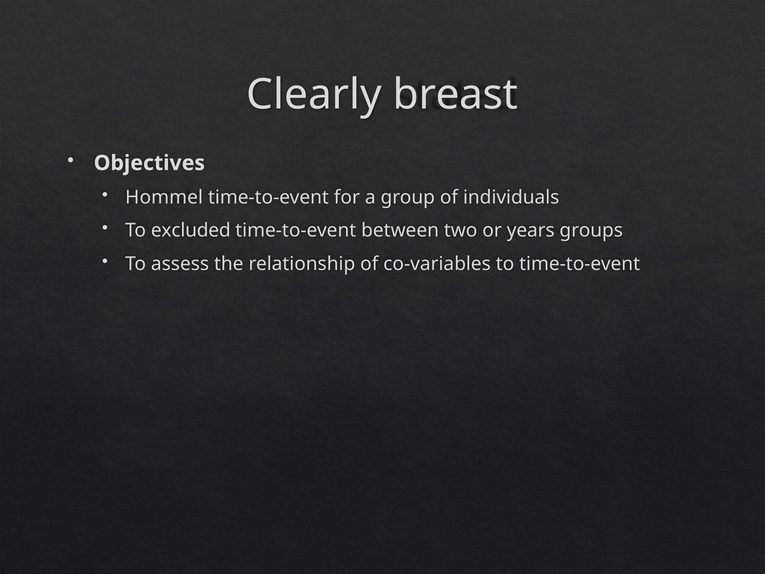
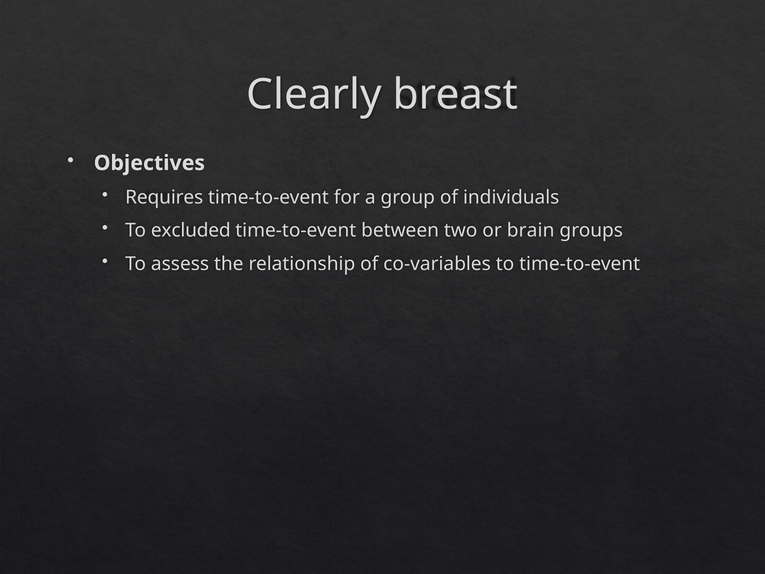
Hommel: Hommel -> Requires (164, 197)
years: years -> brain (531, 230)
